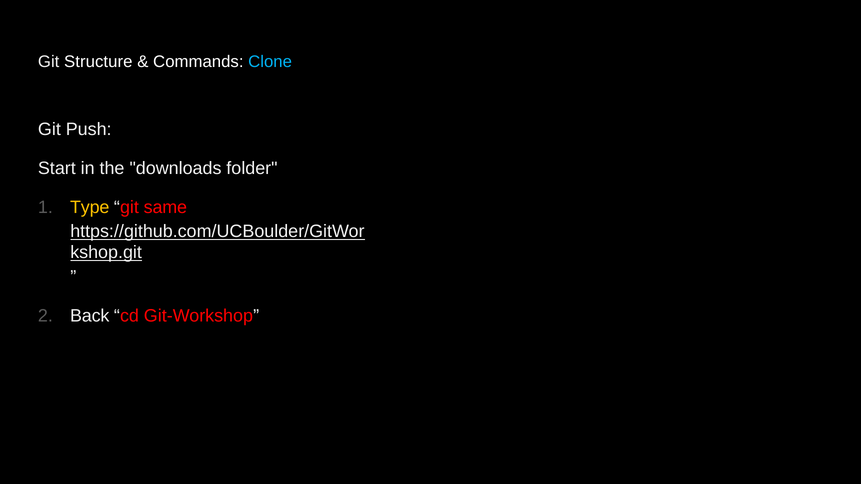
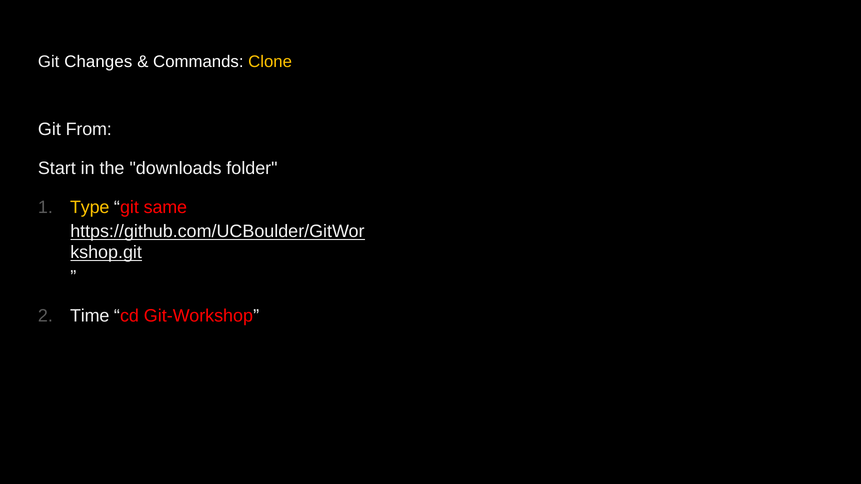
Structure: Structure -> Changes (98, 62)
Clone colour: light blue -> yellow (270, 62)
Push: Push -> From (89, 130)
Back: Back -> Time (90, 316)
